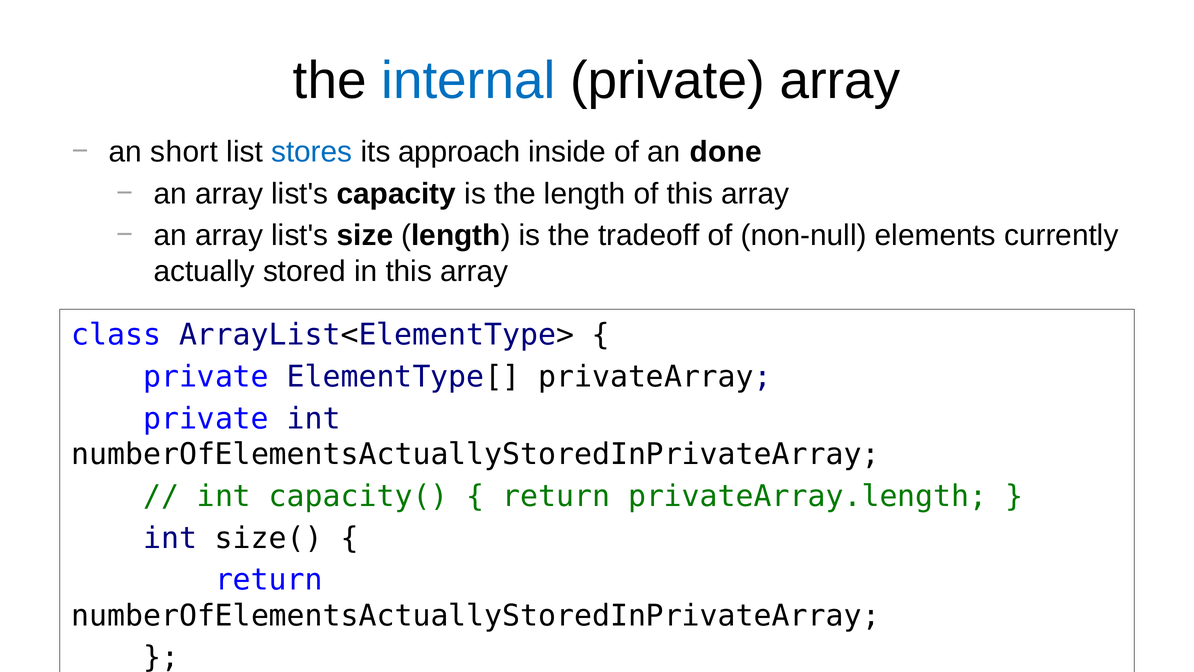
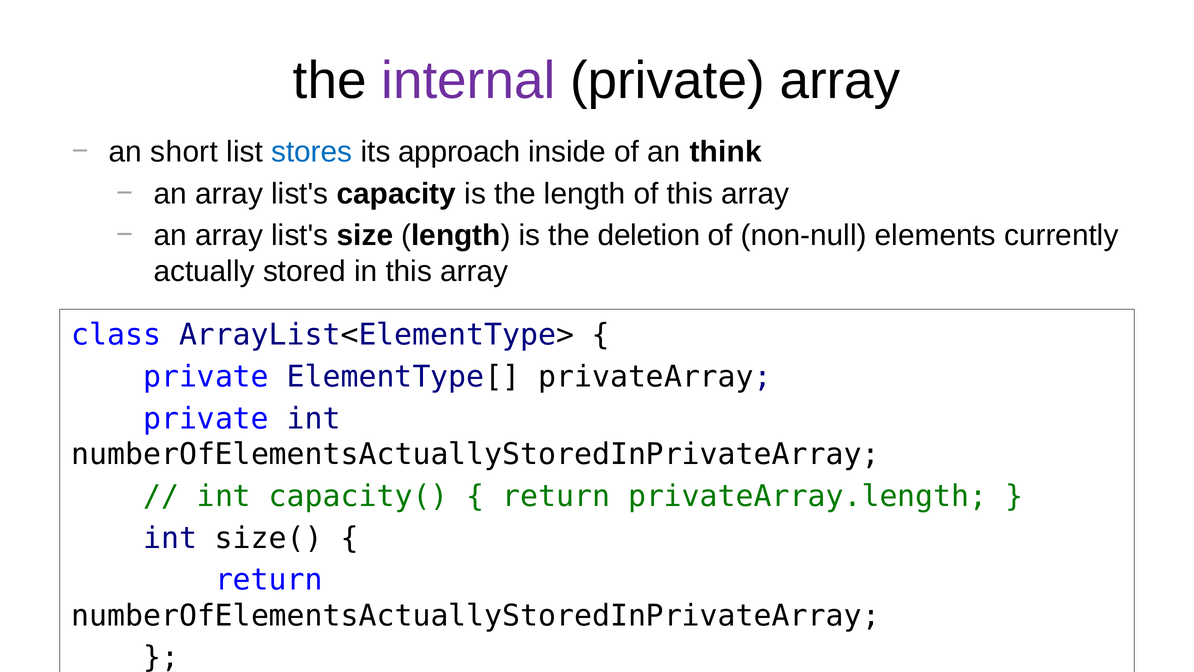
internal colour: blue -> purple (468, 81)
done: done -> think (726, 152)
tradeoff: tradeoff -> deletion (649, 235)
